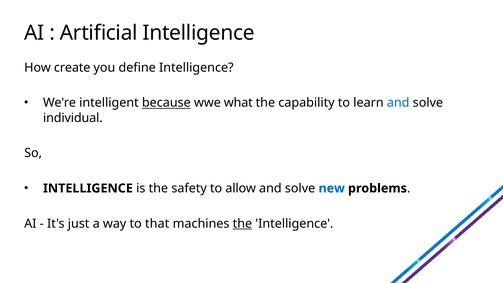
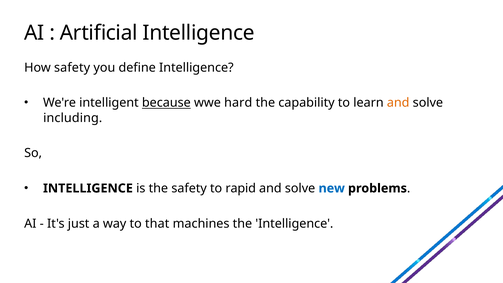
How create: create -> safety (72, 68)
what: what -> hard (238, 103)
and colour: blue -> orange (398, 103)
individual: individual -> including (73, 118)
allow: allow -> rapid (241, 188)
the underline: present -> none (242, 223)
